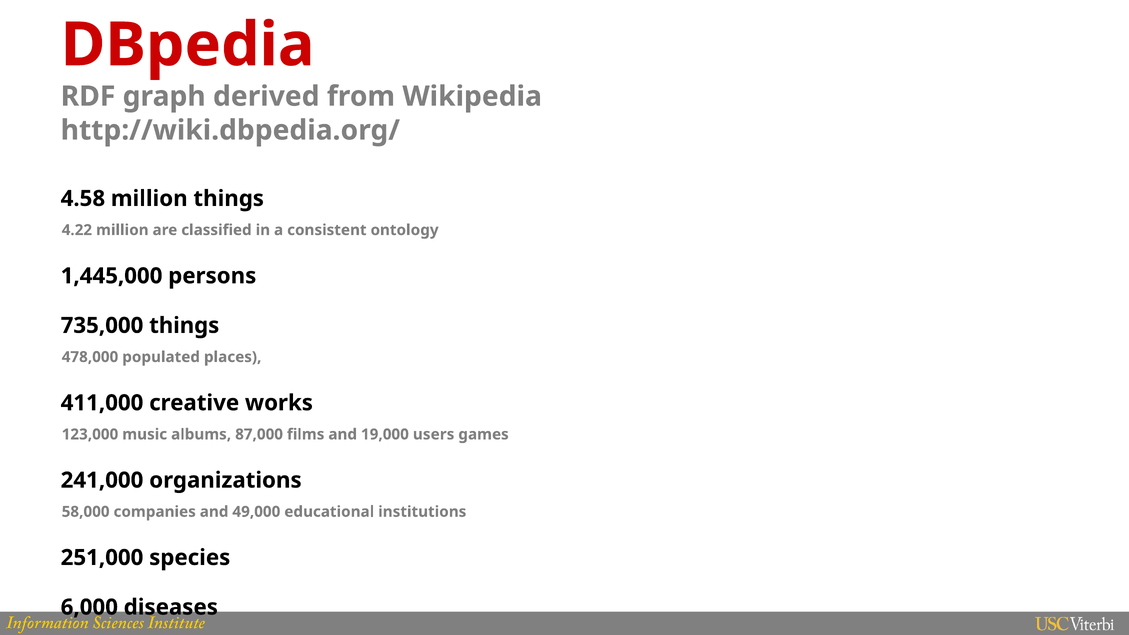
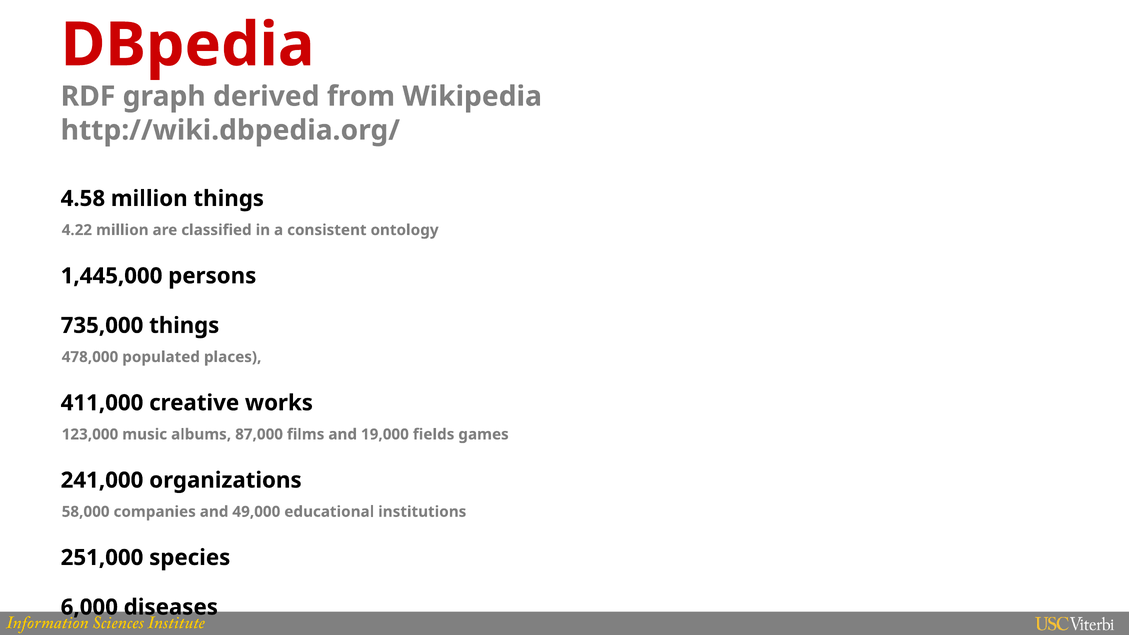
users: users -> fields (434, 434)
